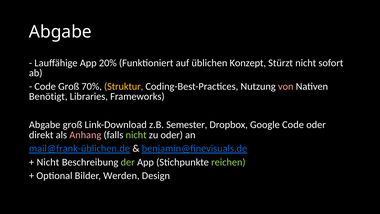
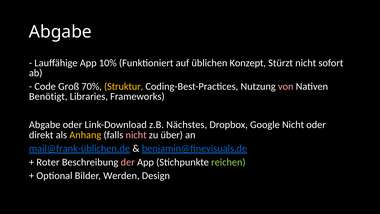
20%: 20% -> 10% (108, 63)
Abgabe groß: groß -> oder (73, 125)
Semester: Semester -> Nächstes (187, 125)
Google Code: Code -> Nicht (293, 125)
Anhang colour: pink -> yellow (85, 135)
nicht colour: light green -> pink (136, 135)
zu oder: oder -> über (172, 135)
Nicht: Nicht -> Roter (48, 162)
der colour: light green -> pink (128, 162)
